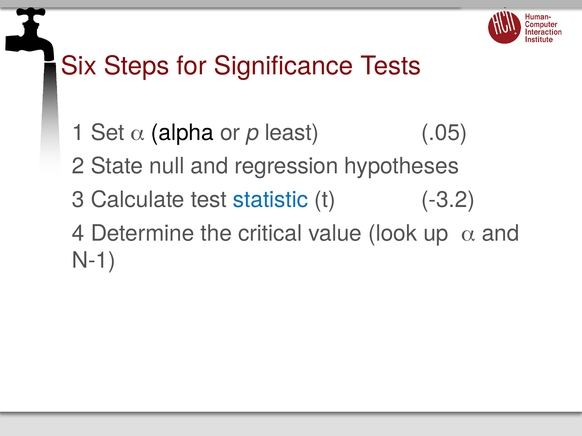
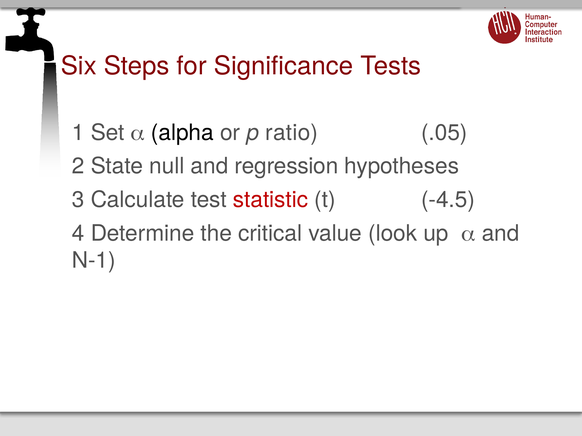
least: least -> ratio (292, 133)
statistic colour: blue -> red (271, 200)
-3.2: -3.2 -> -4.5 (448, 200)
